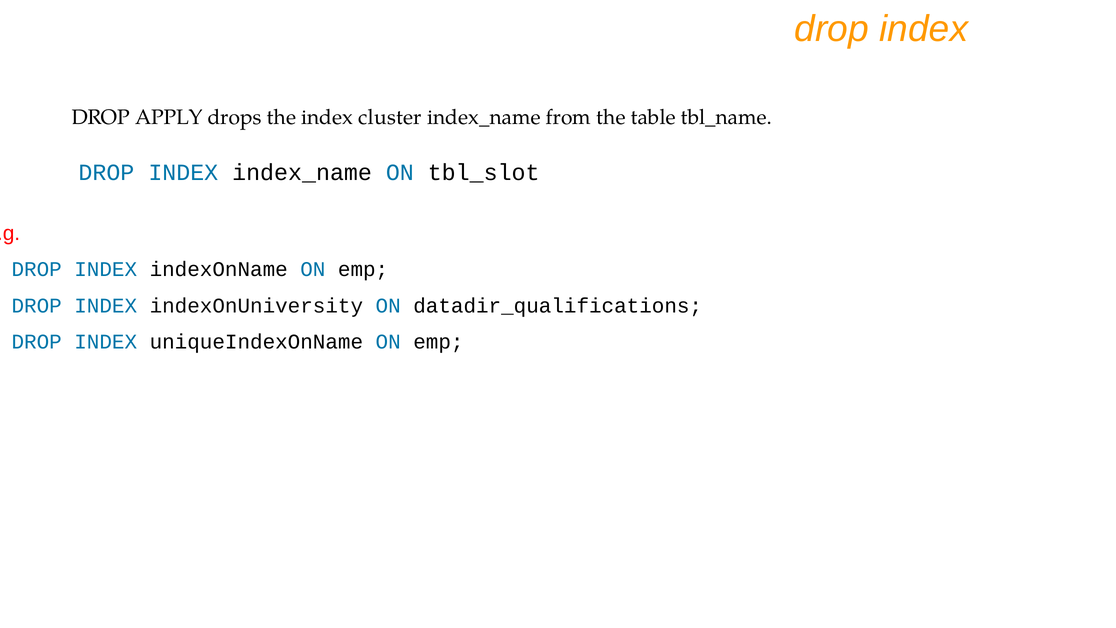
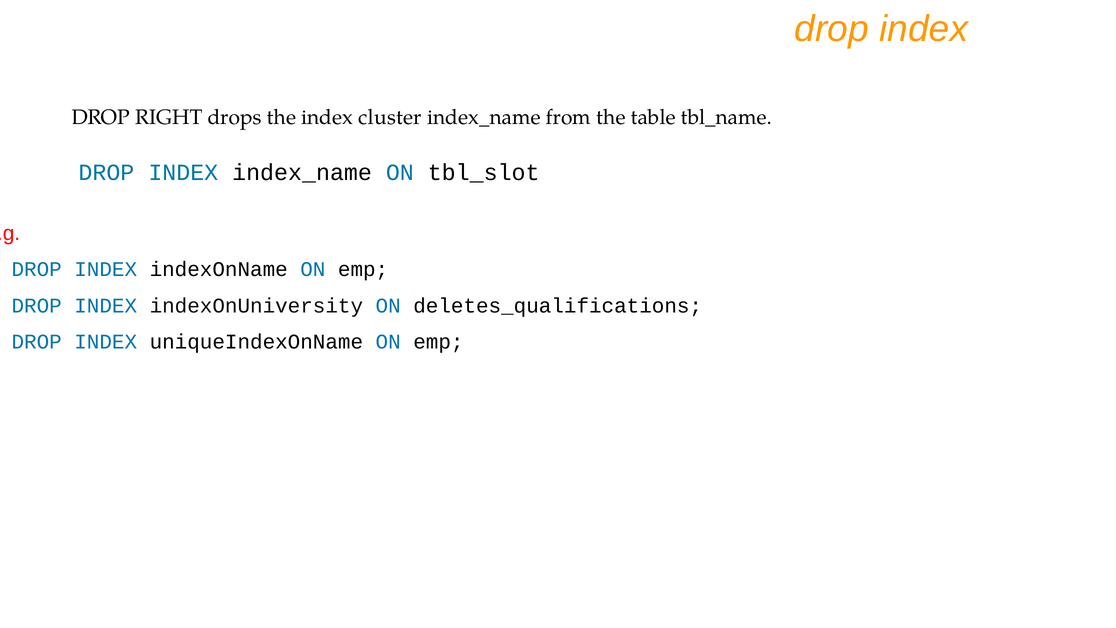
APPLY: APPLY -> RIGHT (169, 117)
datadir_qualifications: datadir_qualifications -> deletes_qualifications (558, 306)
